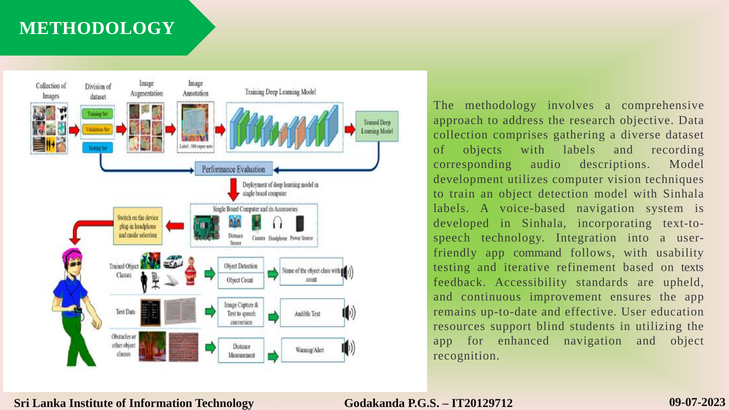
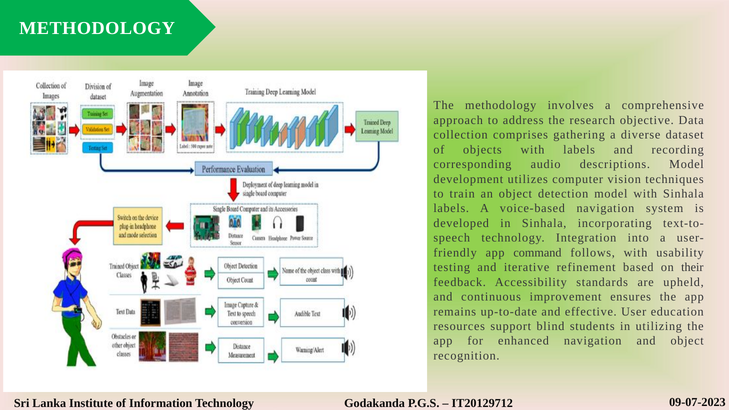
texts: texts -> their (692, 267)
